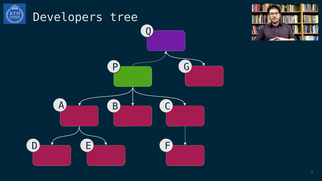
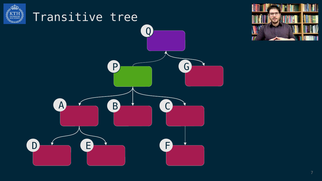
Developers: Developers -> Transitive (68, 17)
